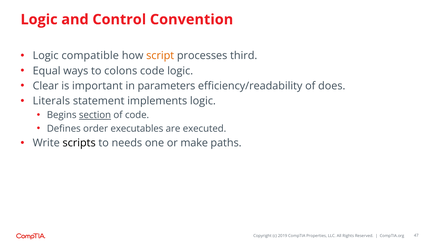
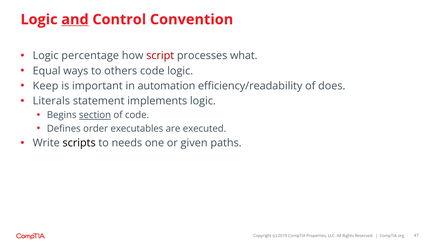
and underline: none -> present (75, 20)
compatible: compatible -> percentage (90, 56)
script colour: orange -> red (160, 56)
third: third -> what (244, 56)
colons: colons -> others (121, 71)
Clear: Clear -> Keep (46, 86)
parameters: parameters -> automation (166, 86)
make: make -> given (194, 143)
